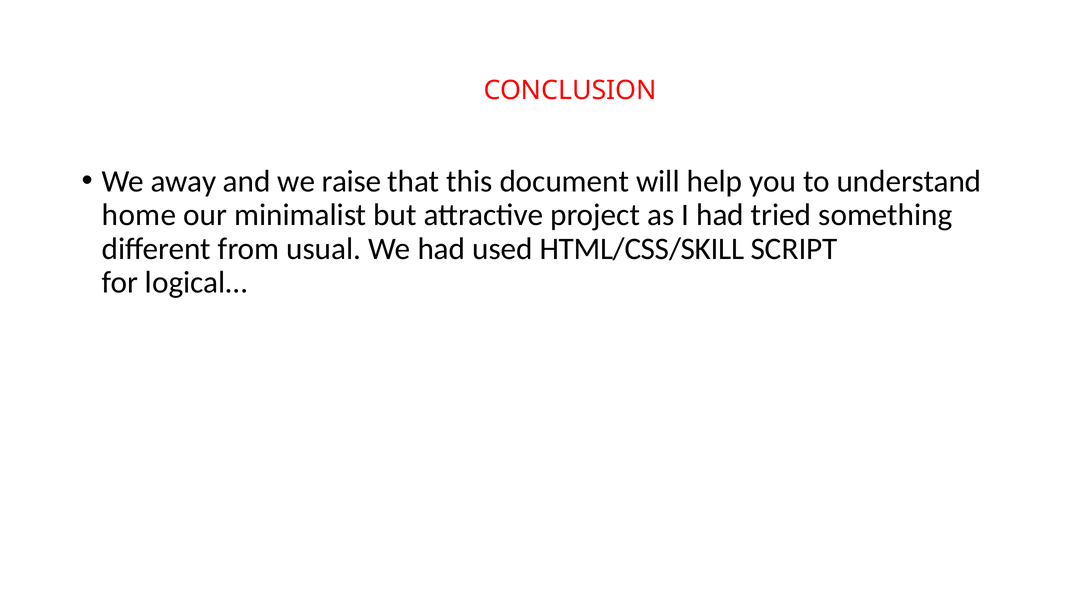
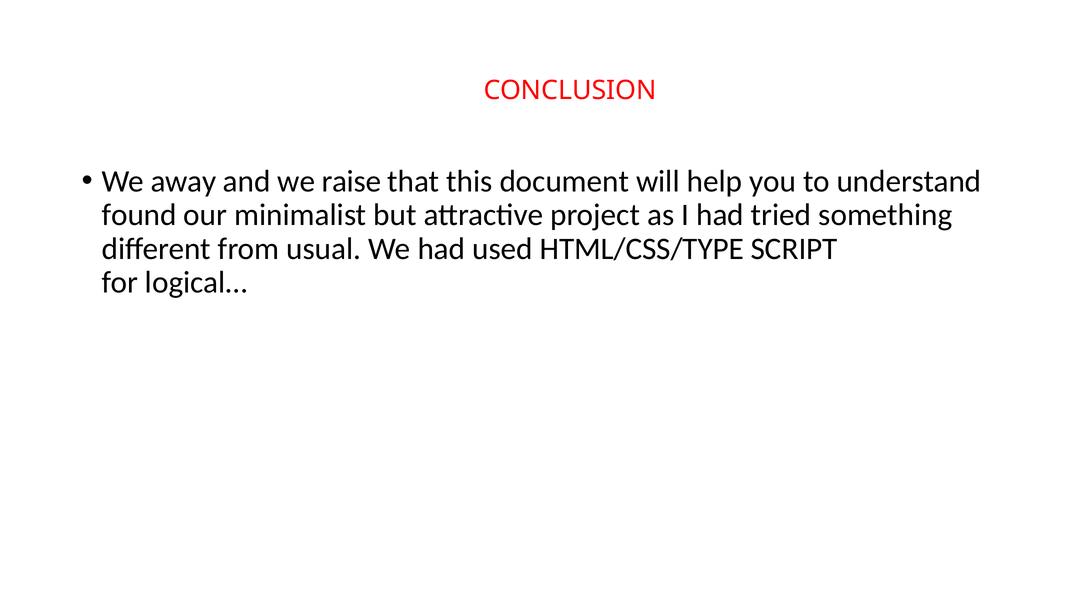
home: home -> found (139, 215)
HTML/CSS/SKILL: HTML/CSS/SKILL -> HTML/CSS/TYPE (642, 249)
